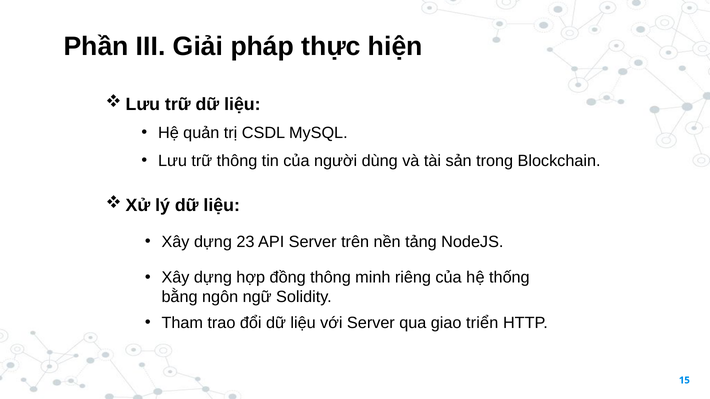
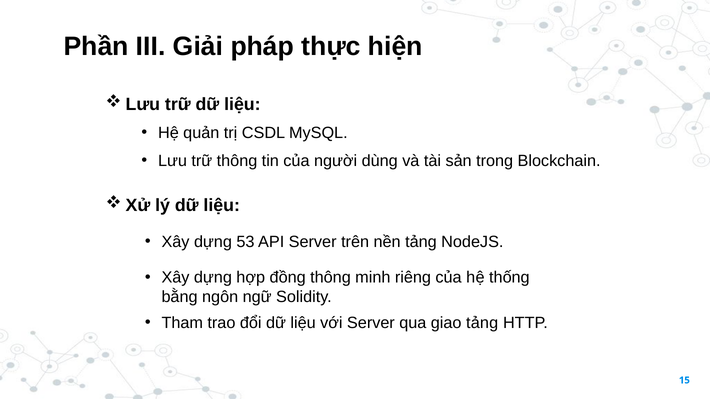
23: 23 -> 53 (245, 242)
giao triển: triển -> tảng (482, 323)
